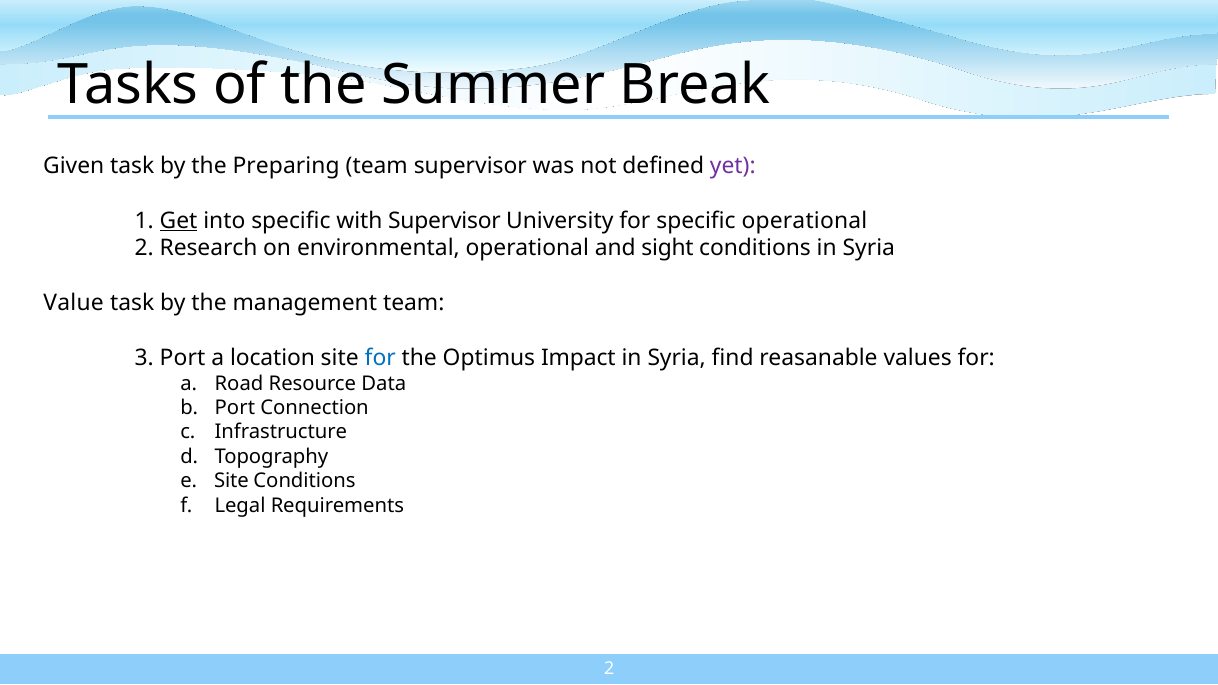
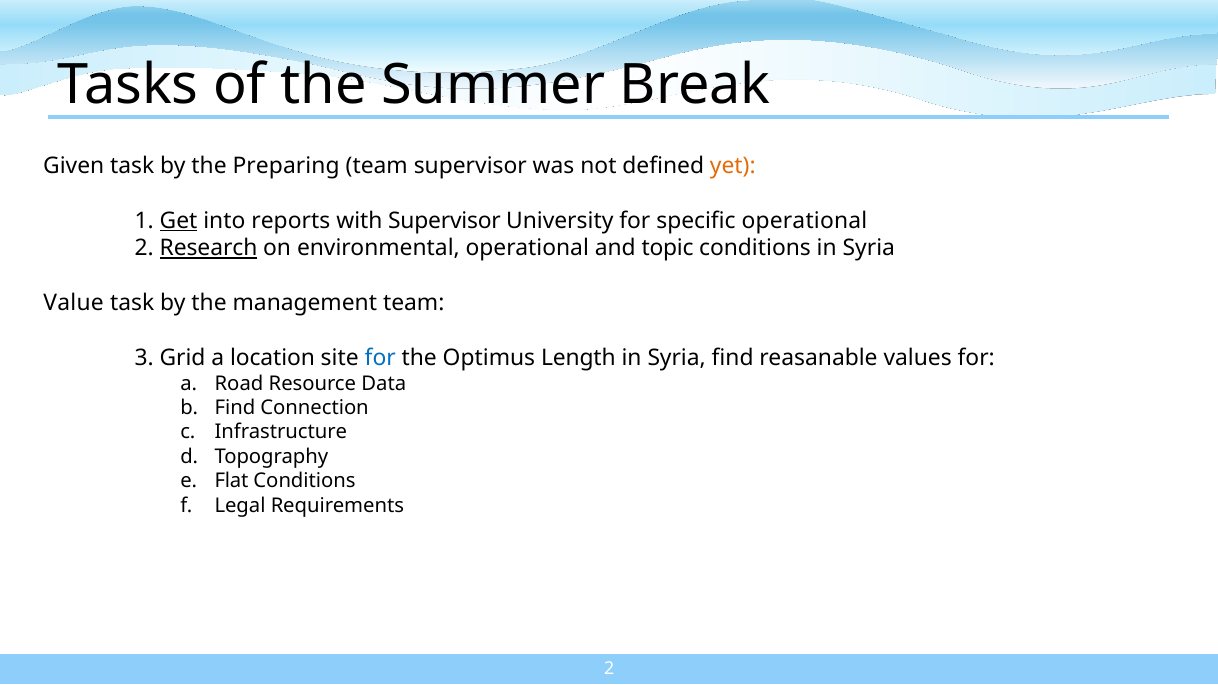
yet colour: purple -> orange (733, 166)
into specific: specific -> reports (291, 221)
Research underline: none -> present (209, 248)
sight: sight -> topic (668, 248)
3 Port: Port -> Grid (183, 358)
Impact: Impact -> Length (578, 358)
Port: Port -> Find (235, 408)
Site: Site -> Flat (231, 481)
